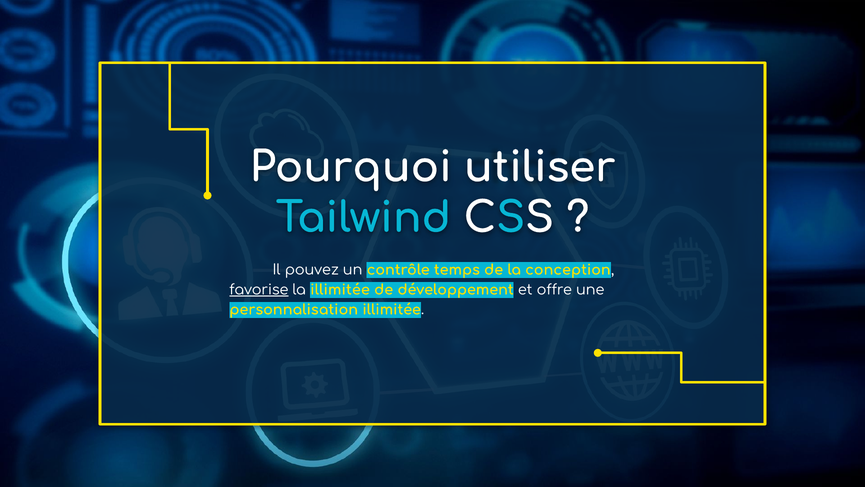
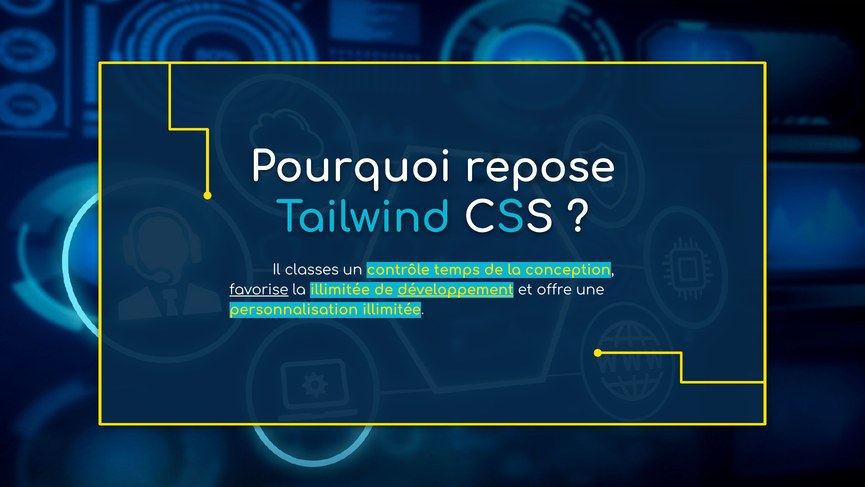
utiliser: utiliser -> repose (540, 167)
pouvez: pouvez -> classes (312, 270)
développement underline: none -> present (456, 290)
